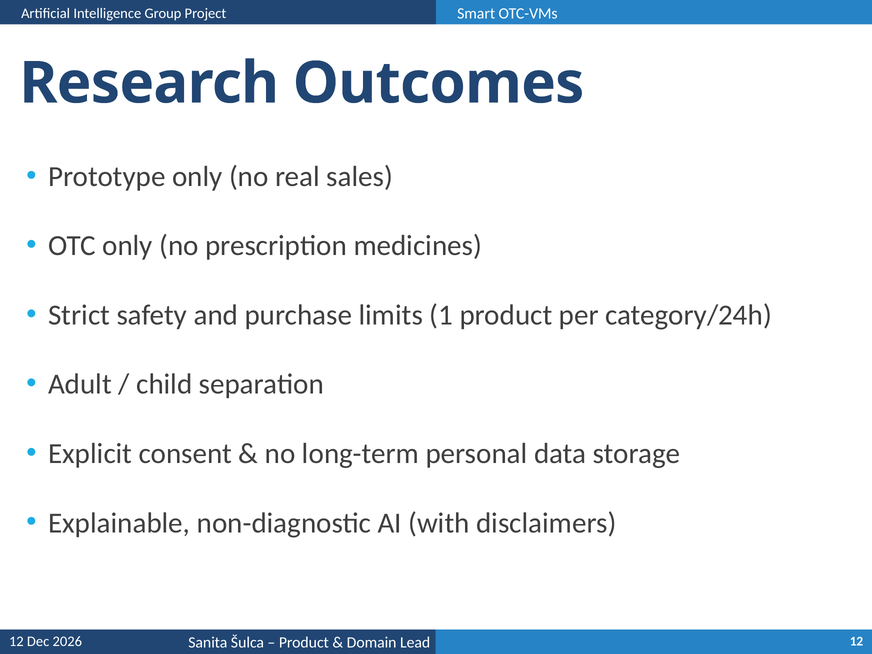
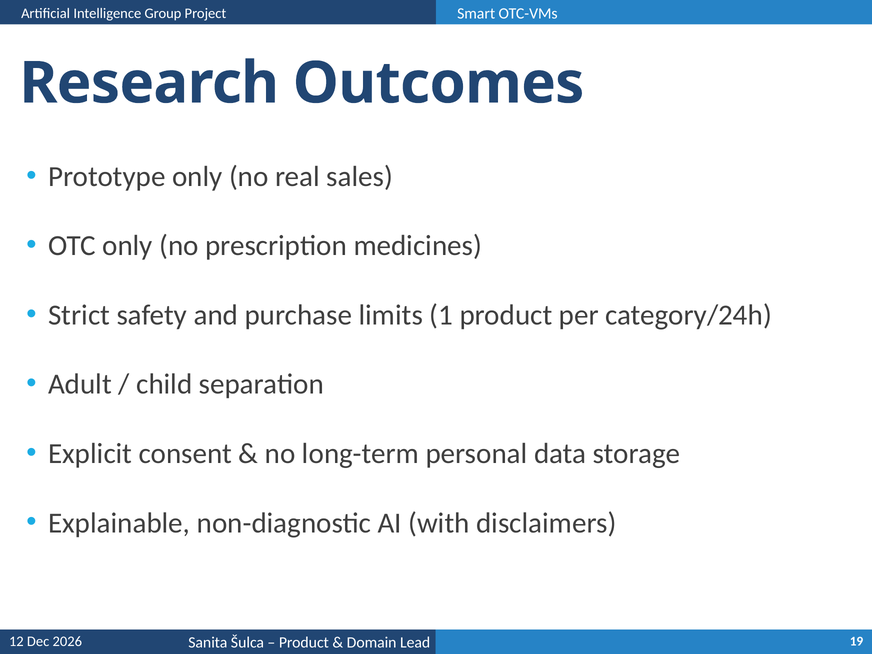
12: 12 -> 19 (856, 642)
